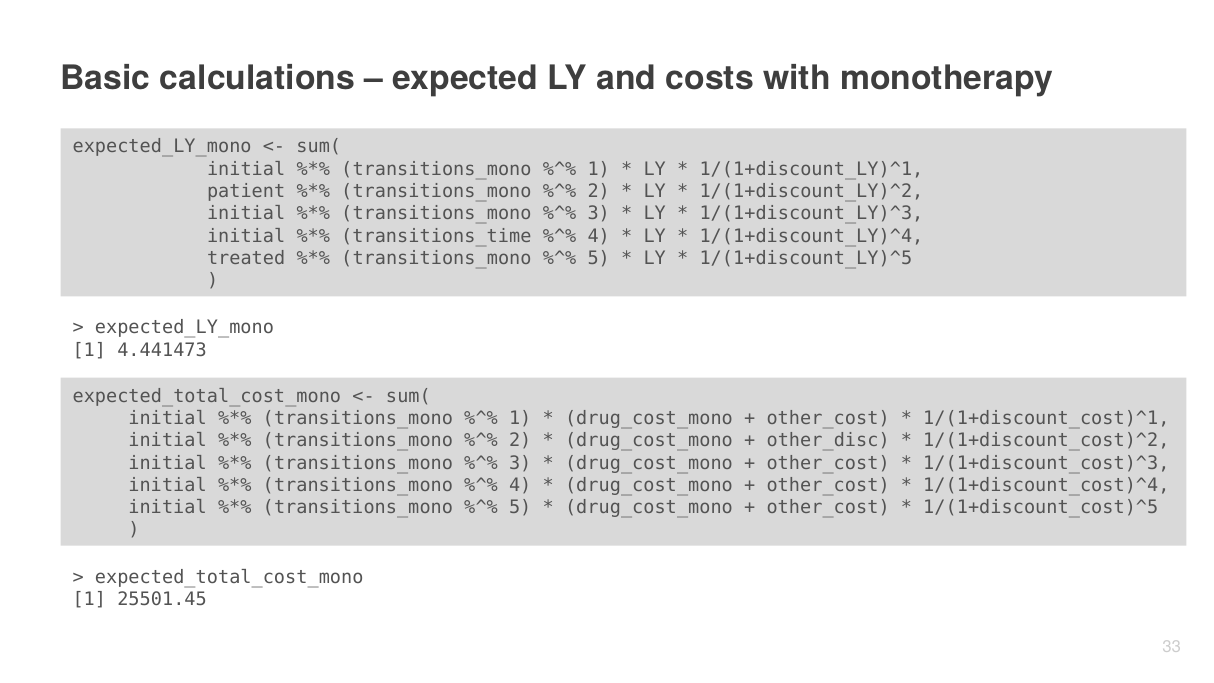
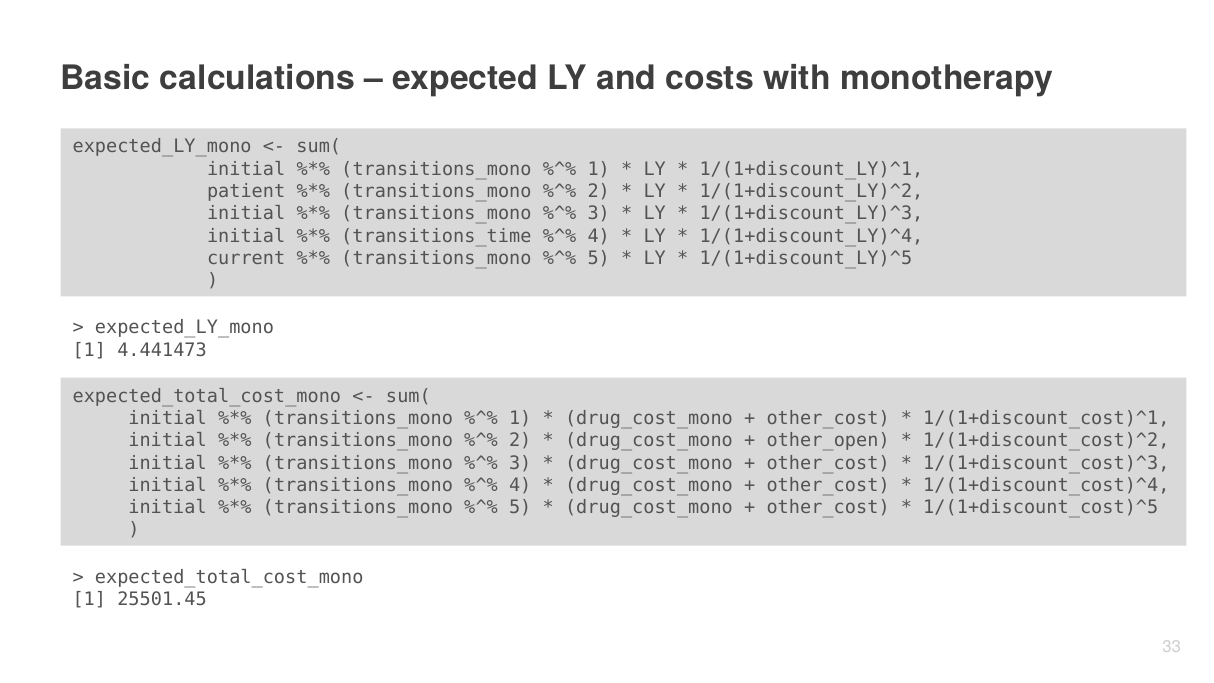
treated: treated -> current (246, 258)
other_disc: other_disc -> other_open (828, 441)
